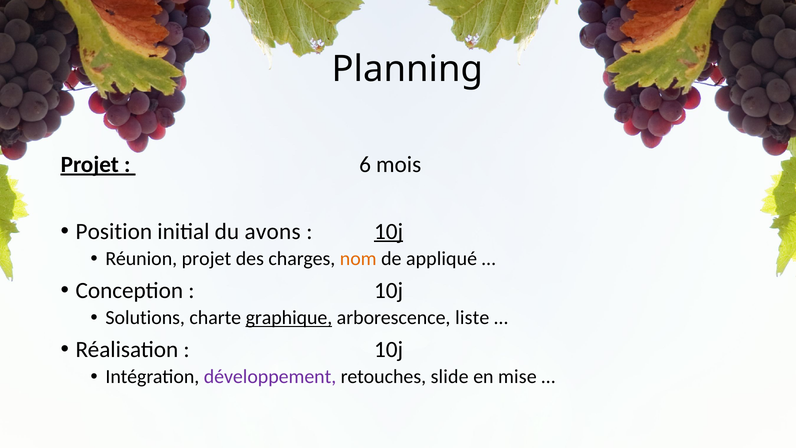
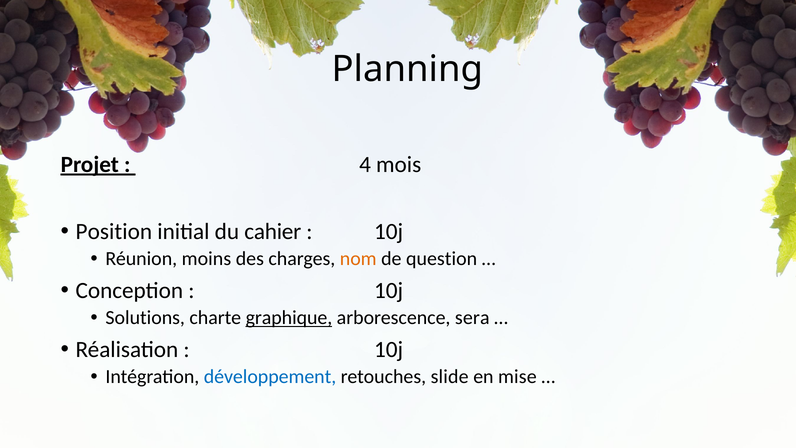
6: 6 -> 4 (365, 164)
avons: avons -> cahier (273, 231)
10j underline: present -> none (389, 231)
Réunion projet: projet -> moins (206, 259)
appliqué: appliqué -> question (442, 259)
liste: liste -> sera (472, 318)
développement colour: purple -> blue (270, 377)
